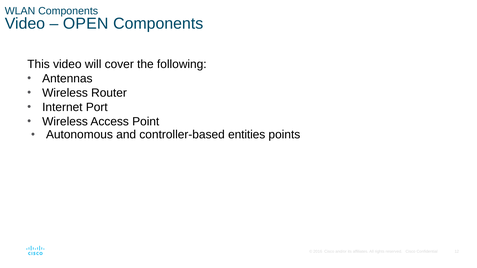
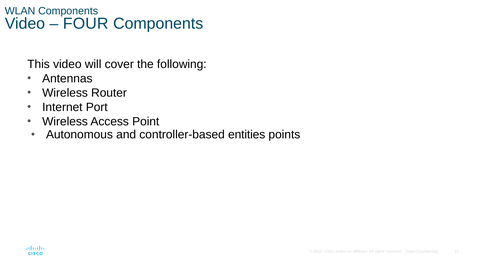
OPEN: OPEN -> FOUR (86, 23)
